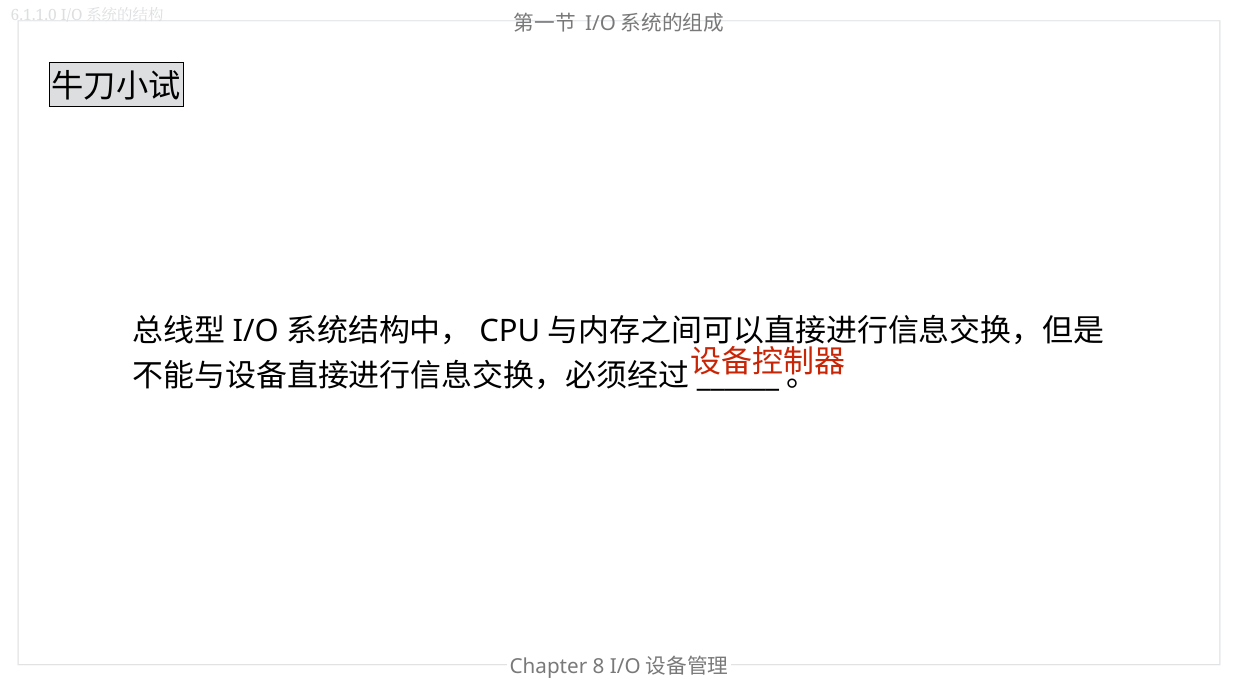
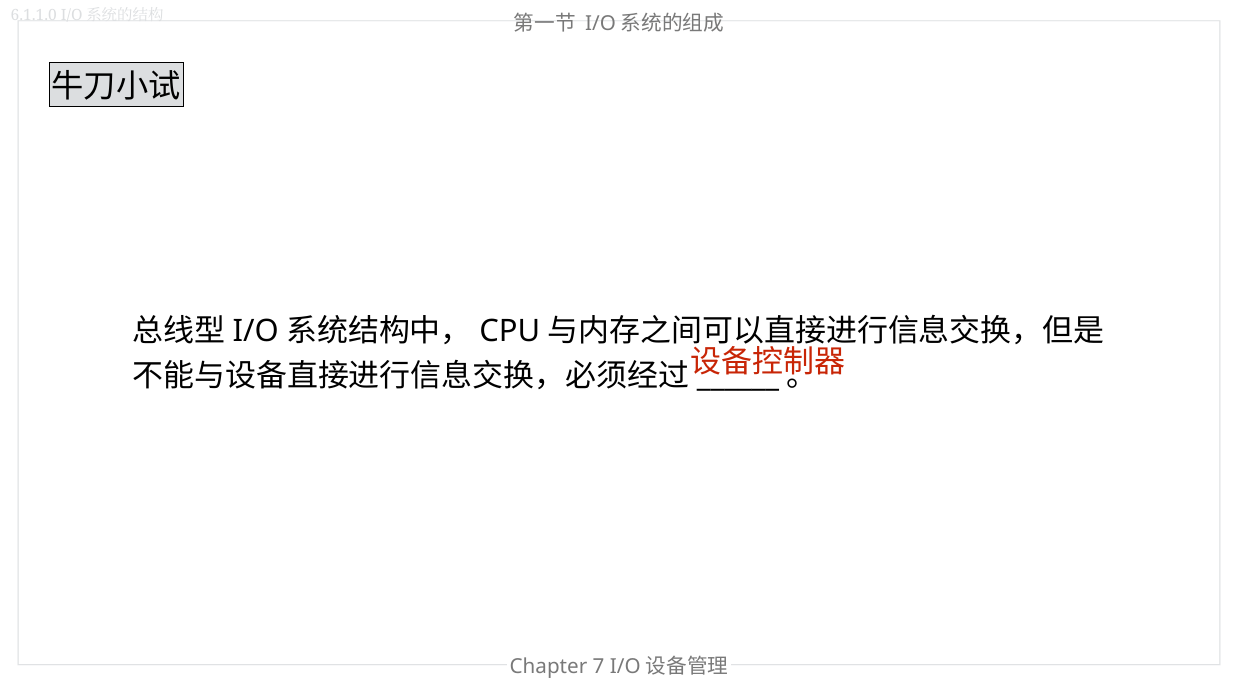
8: 8 -> 7 (599, 667)
